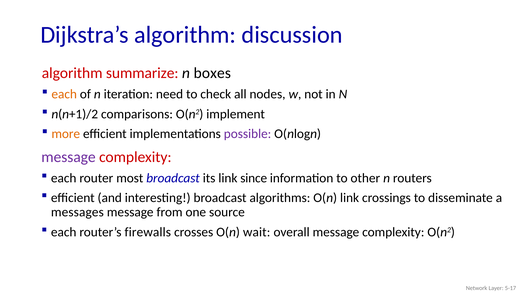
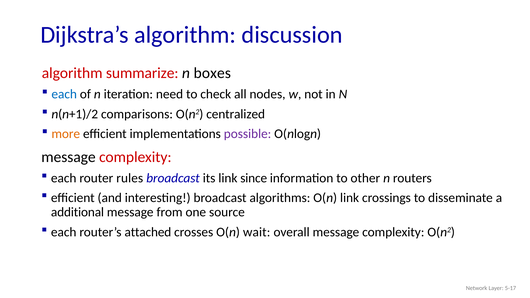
each colour: orange -> blue (64, 94)
implement: implement -> centralized (236, 114)
message colour: purple -> black (68, 157)
most: most -> rules (130, 178)
messages: messages -> additional (78, 212)
firewalls: firewalls -> attached (148, 232)
